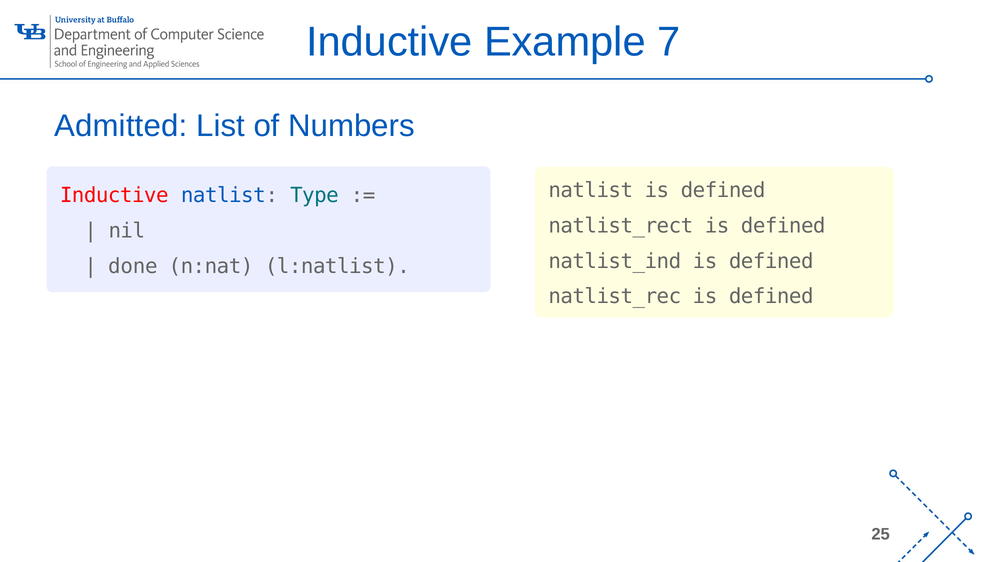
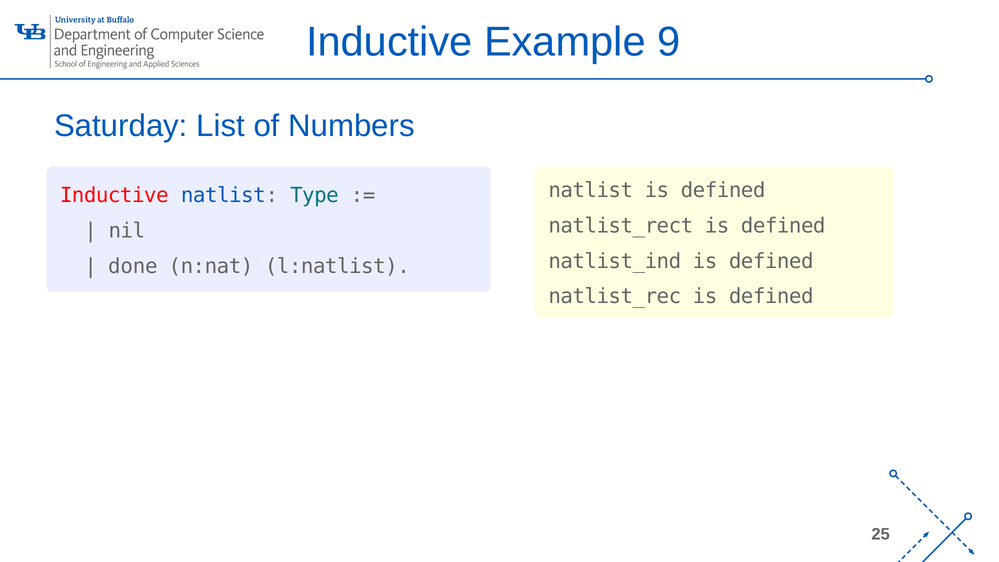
7: 7 -> 9 (669, 42)
Admitted: Admitted -> Saturday (121, 126)
